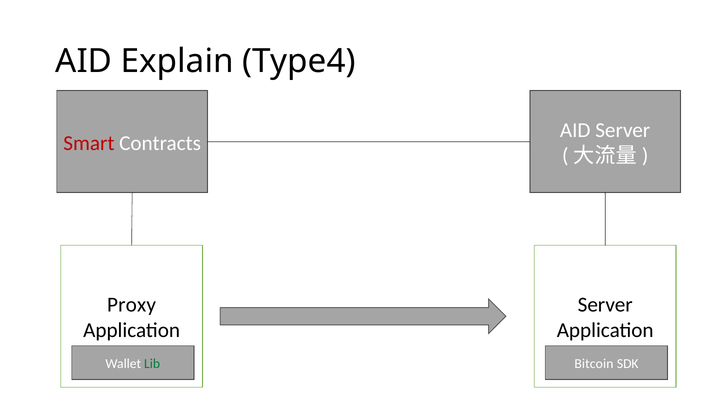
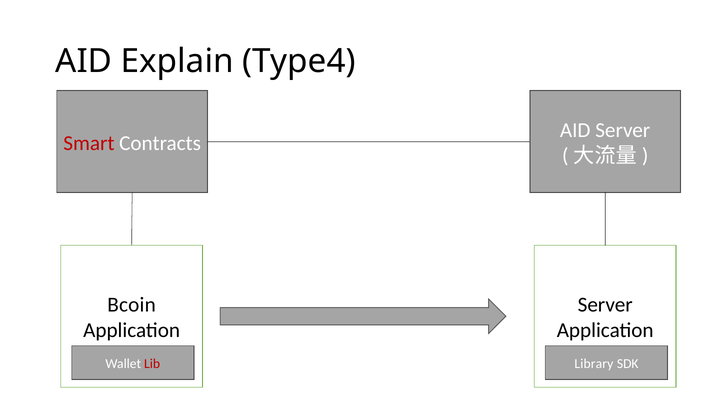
Proxy: Proxy -> Bcoin (132, 305)
Lib colour: green -> red (152, 363)
Bitcoin: Bitcoin -> Library (594, 363)
